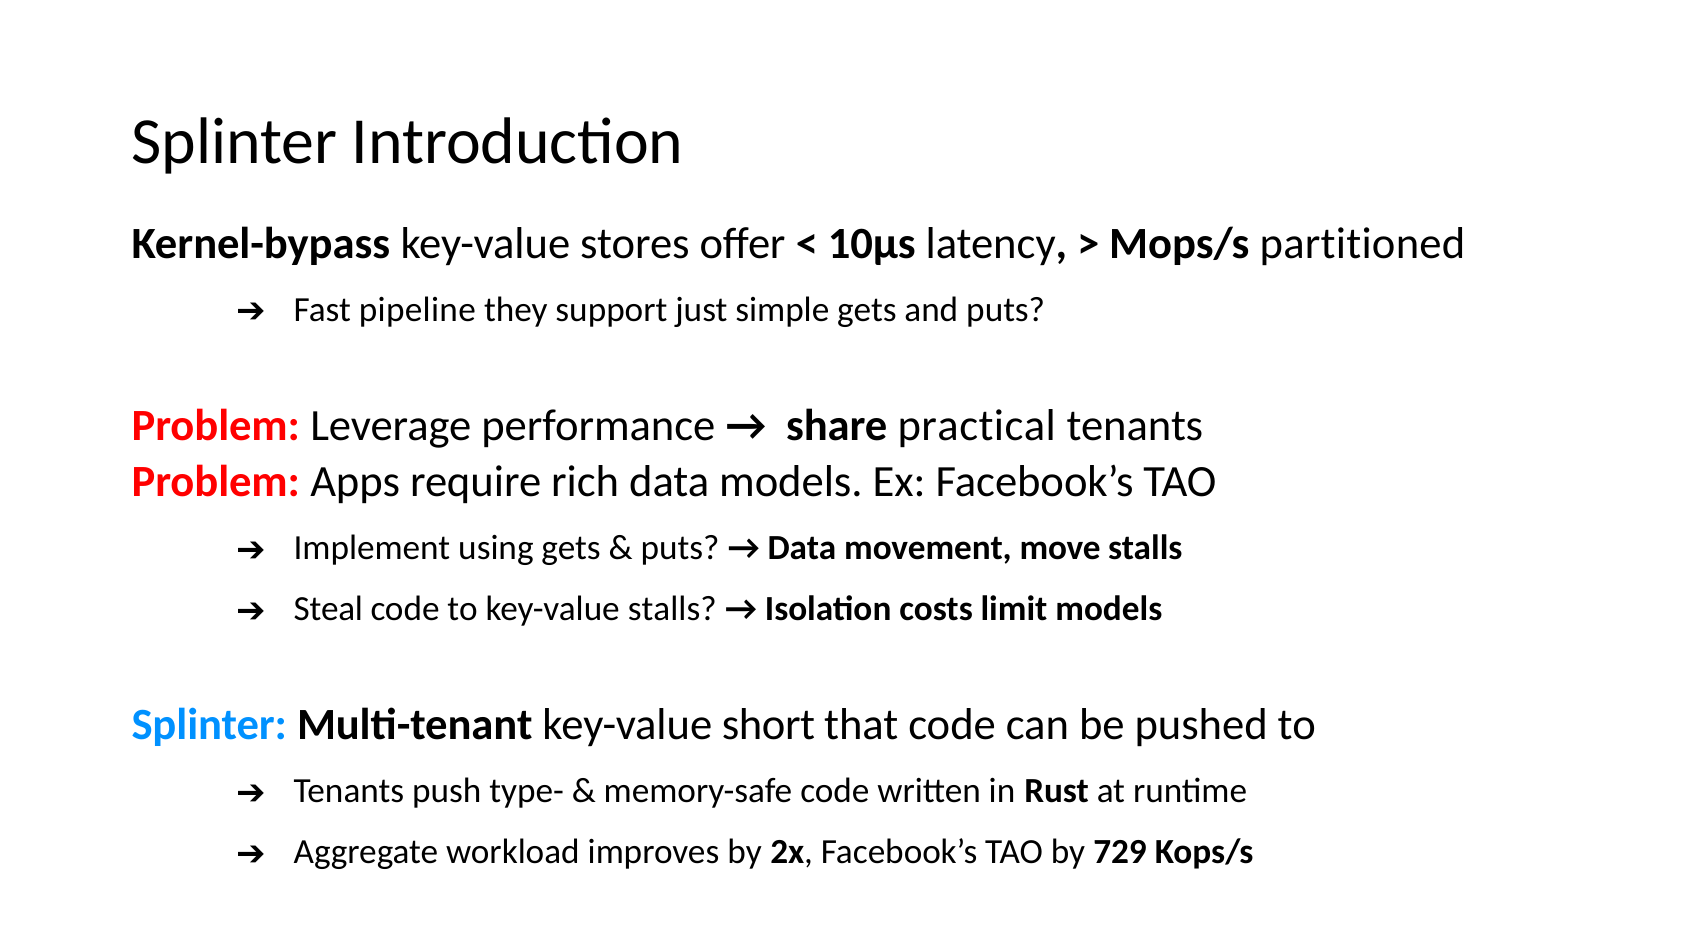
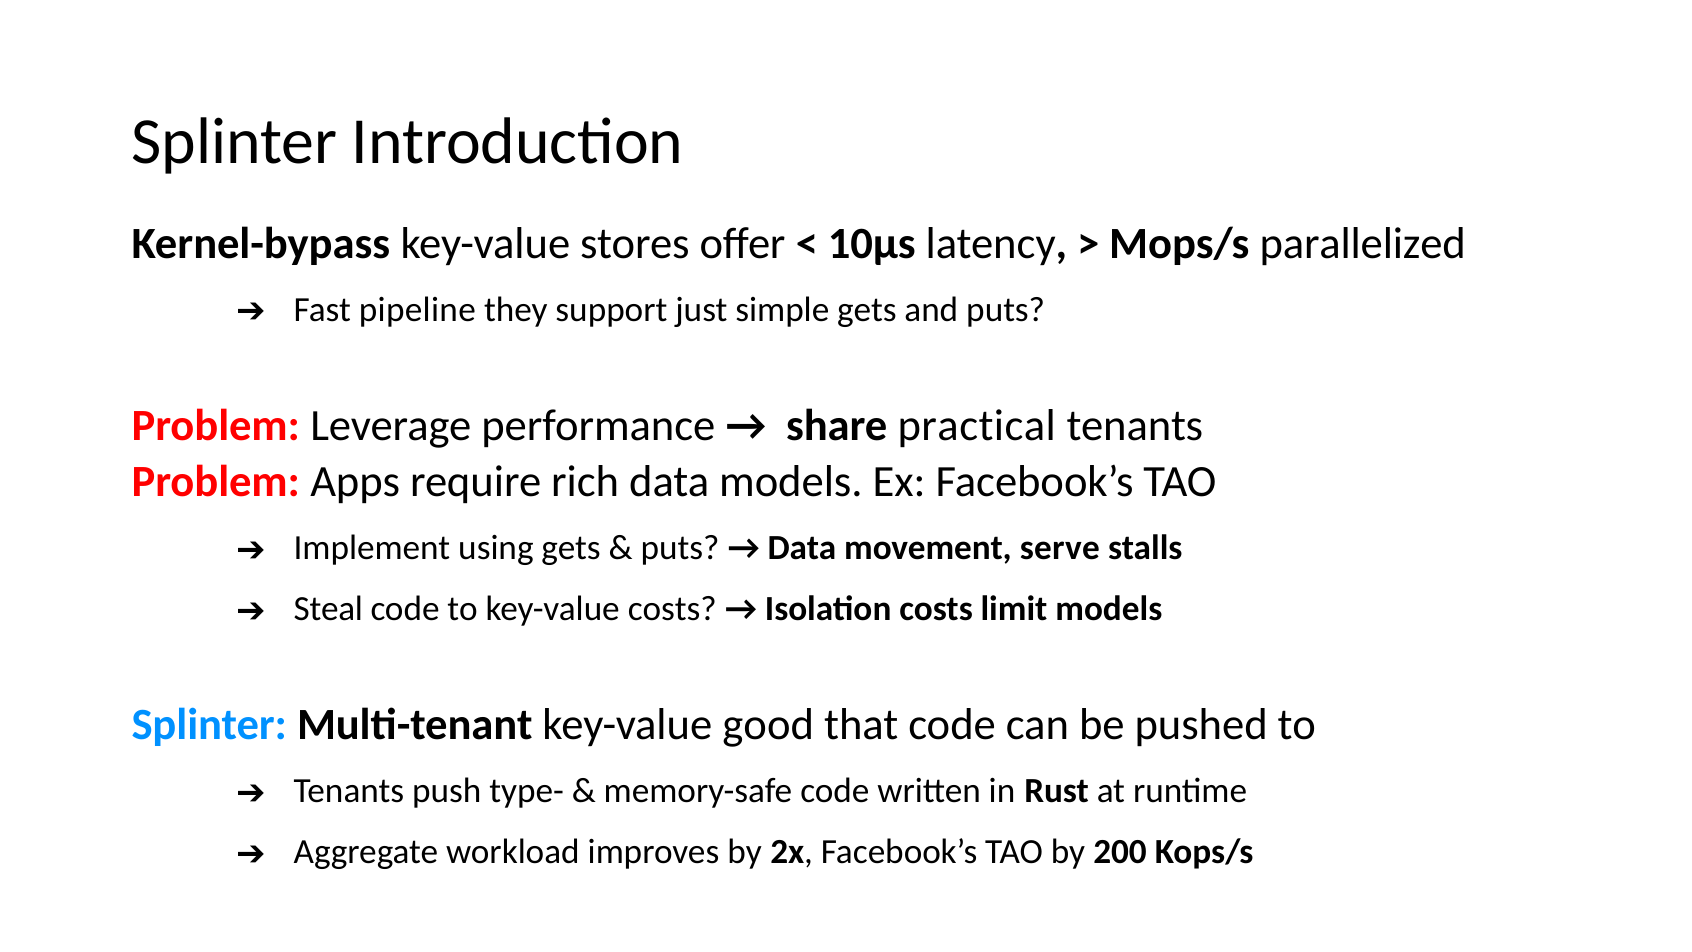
partitioned: partitioned -> parallelized (1363, 243)
move: move -> serve (1060, 547)
key-value stalls: stalls -> costs (672, 609)
short: short -> good (768, 725)
729: 729 -> 200 (1120, 852)
